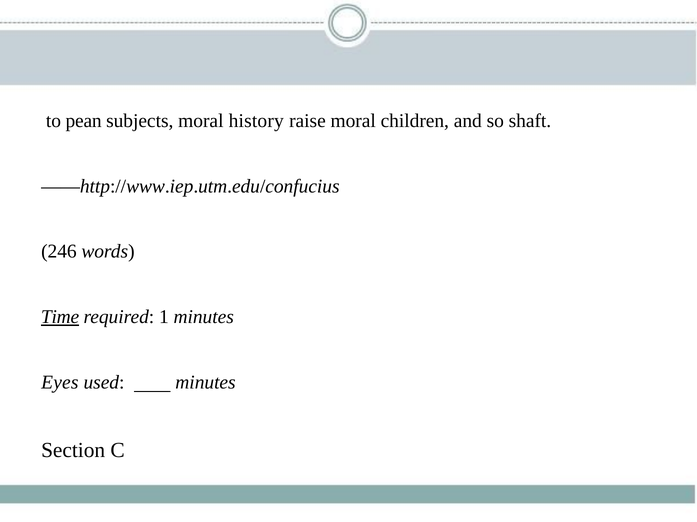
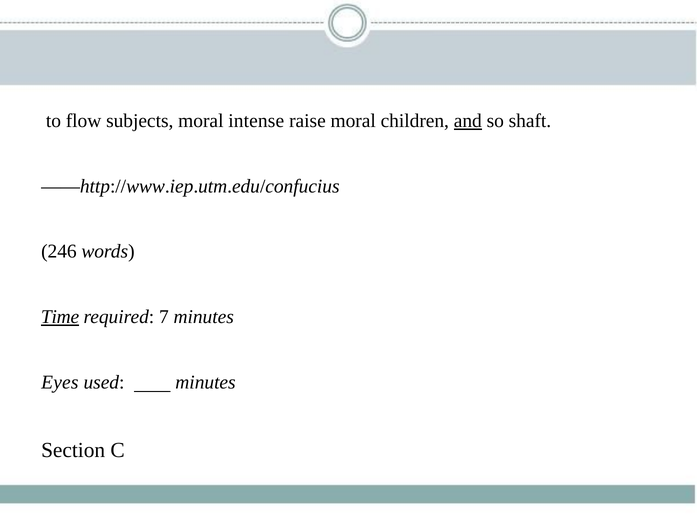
pean: pean -> flow (84, 121)
history: history -> intense (256, 121)
and underline: none -> present (468, 121)
1: 1 -> 7 (164, 316)
